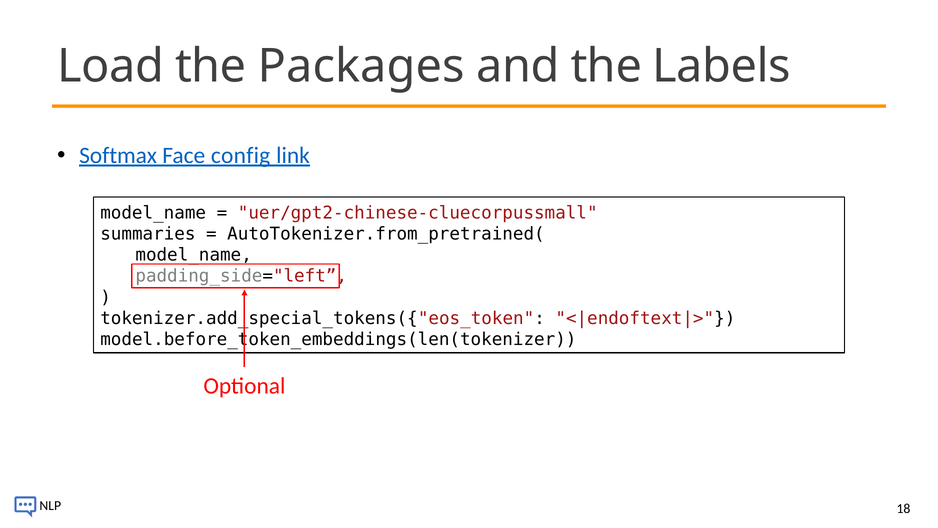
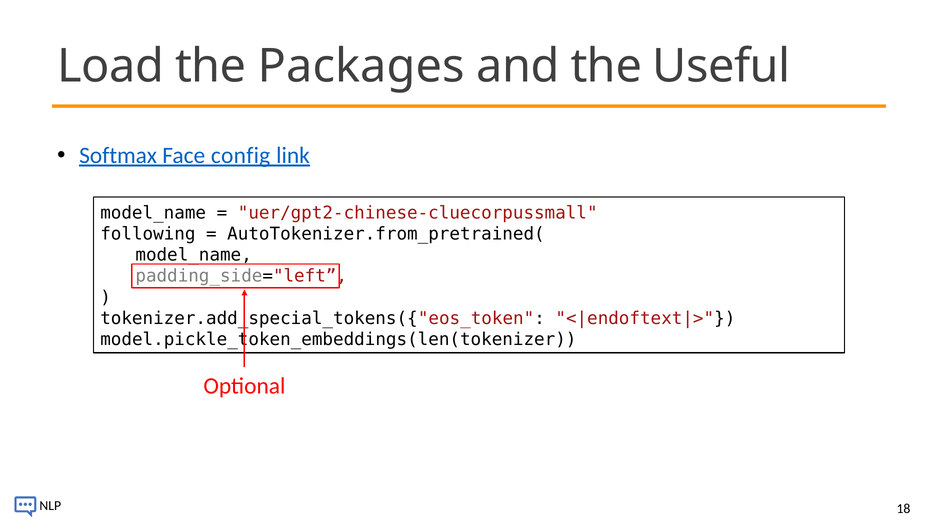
Labels: Labels -> Useful (721, 66)
summaries: summaries -> following (148, 234)
model.before_token_embeddings(len(tokenizer: model.before_token_embeddings(len(tokenizer -> model.pickle_token_embeddings(len(tokenizer (338, 339)
